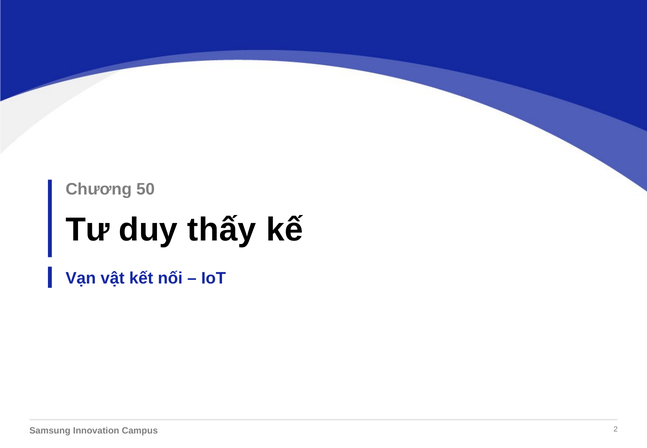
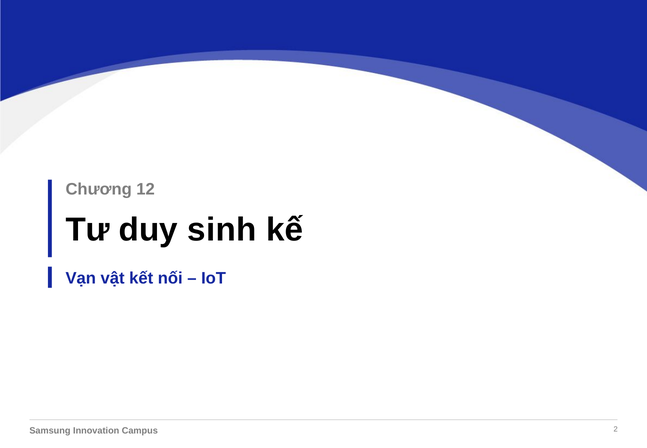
50: 50 -> 12 (146, 189)
thấy: thấy -> sinh (222, 230)
